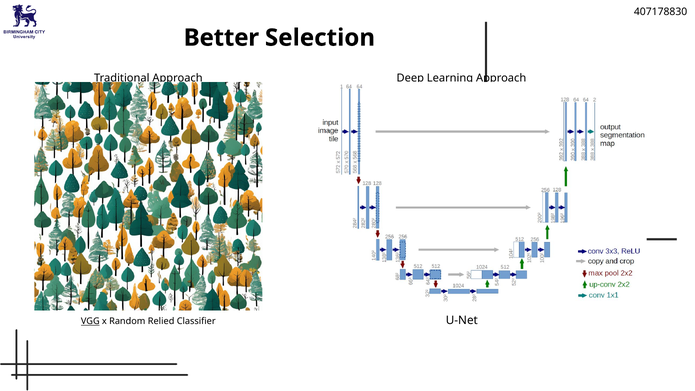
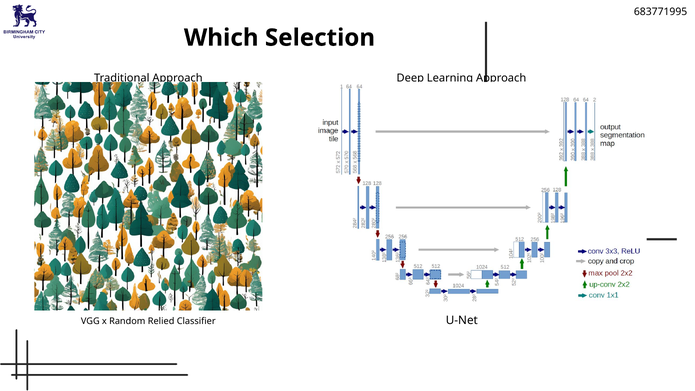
407178830: 407178830 -> 683771995 (661, 12)
Better: Better -> Which (221, 38)
VGG underline: present -> none (90, 321)
